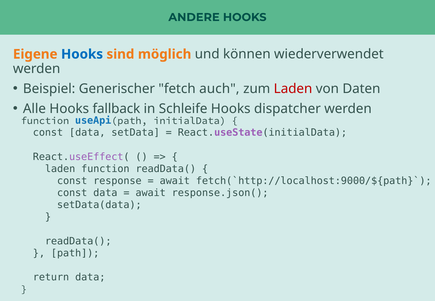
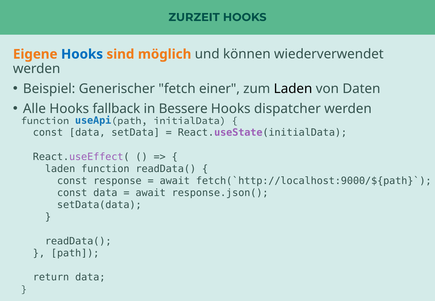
ANDERE: ANDERE -> ZURZEIT (194, 17)
auch: auch -> einer (219, 89)
Laden colour: red -> black (293, 89)
Schleife: Schleife -> Bessere (183, 109)
